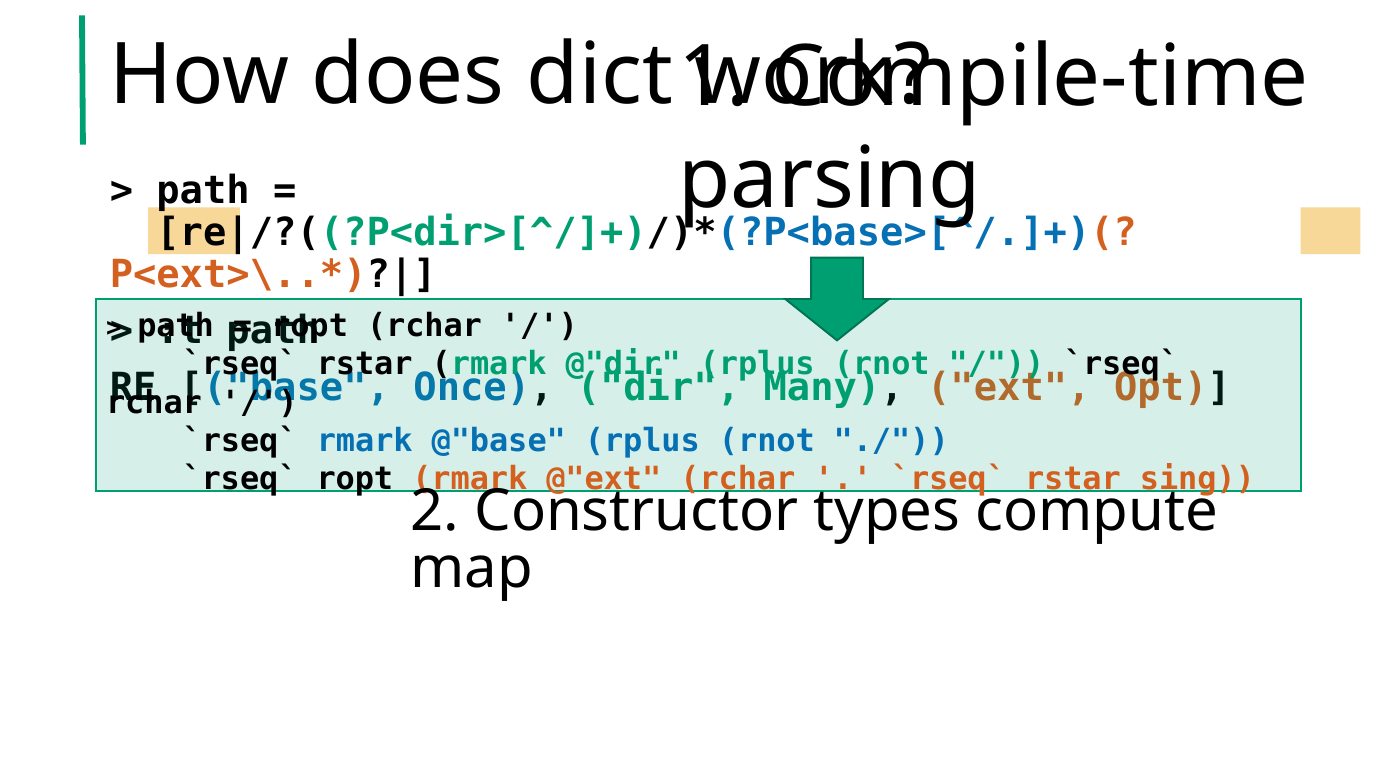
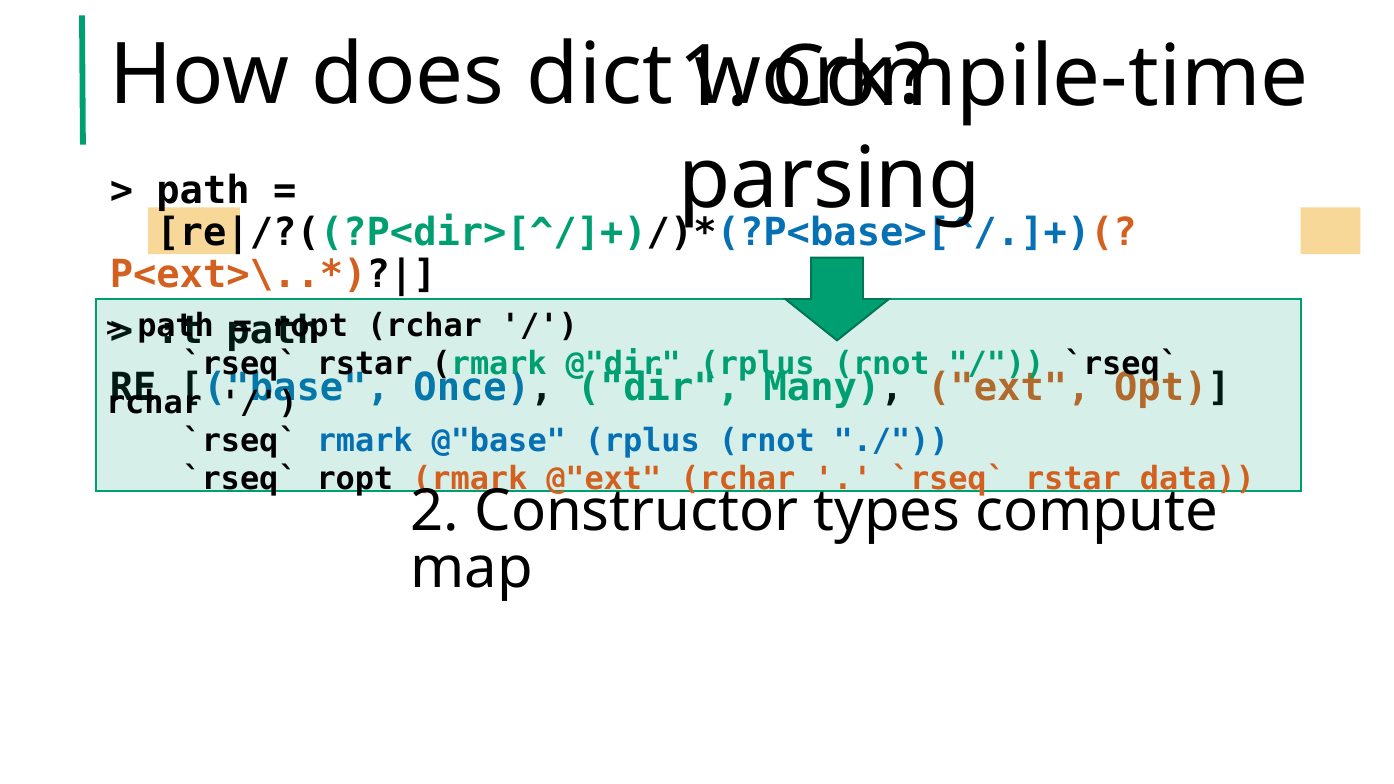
sing: sing -> data (1197, 479)
